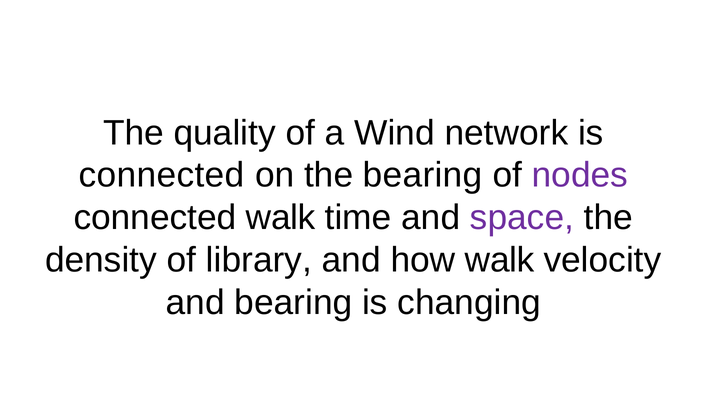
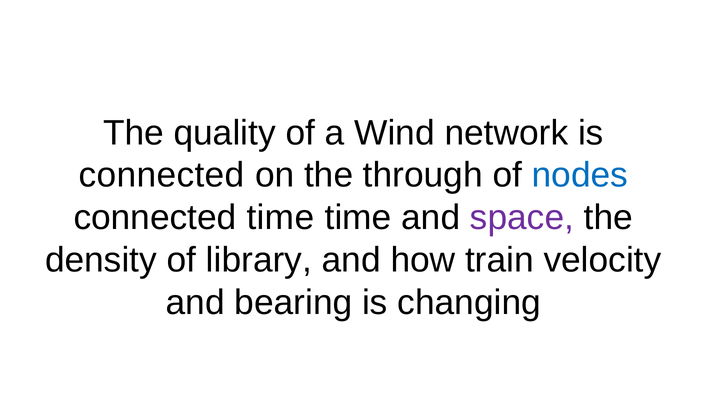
the bearing: bearing -> through (423, 175)
nodes colour: purple -> blue (580, 175)
connected walk: walk -> time (280, 218)
how walk: walk -> train (499, 260)
